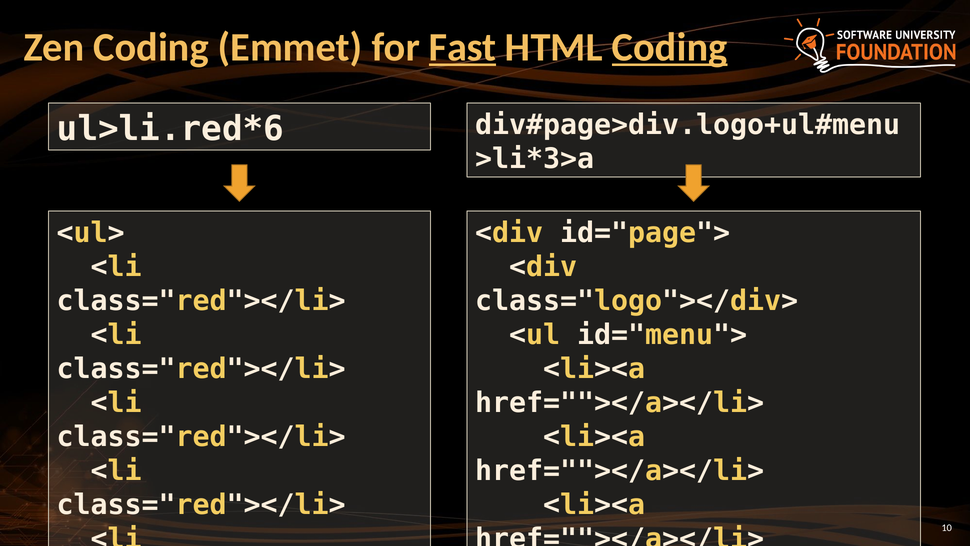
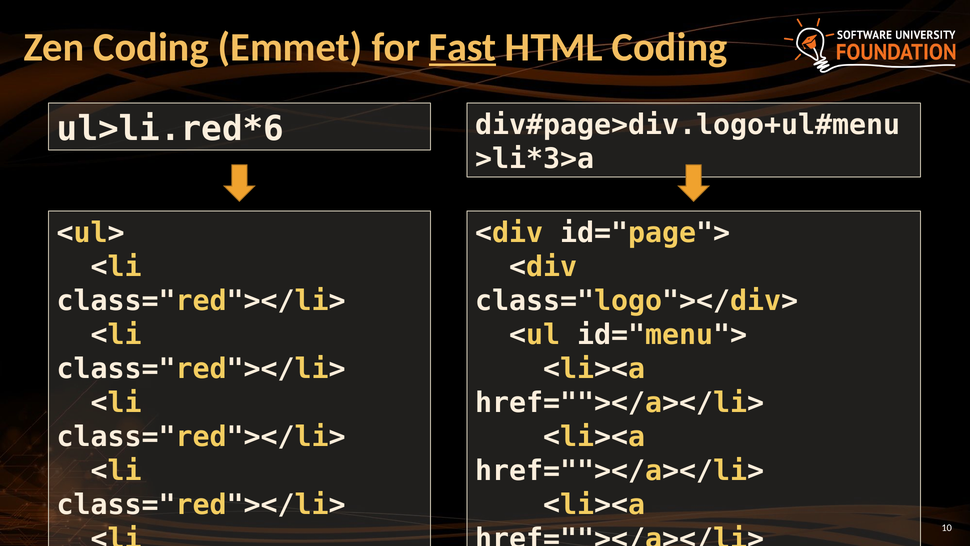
Coding underline: present -> none (670, 47)
